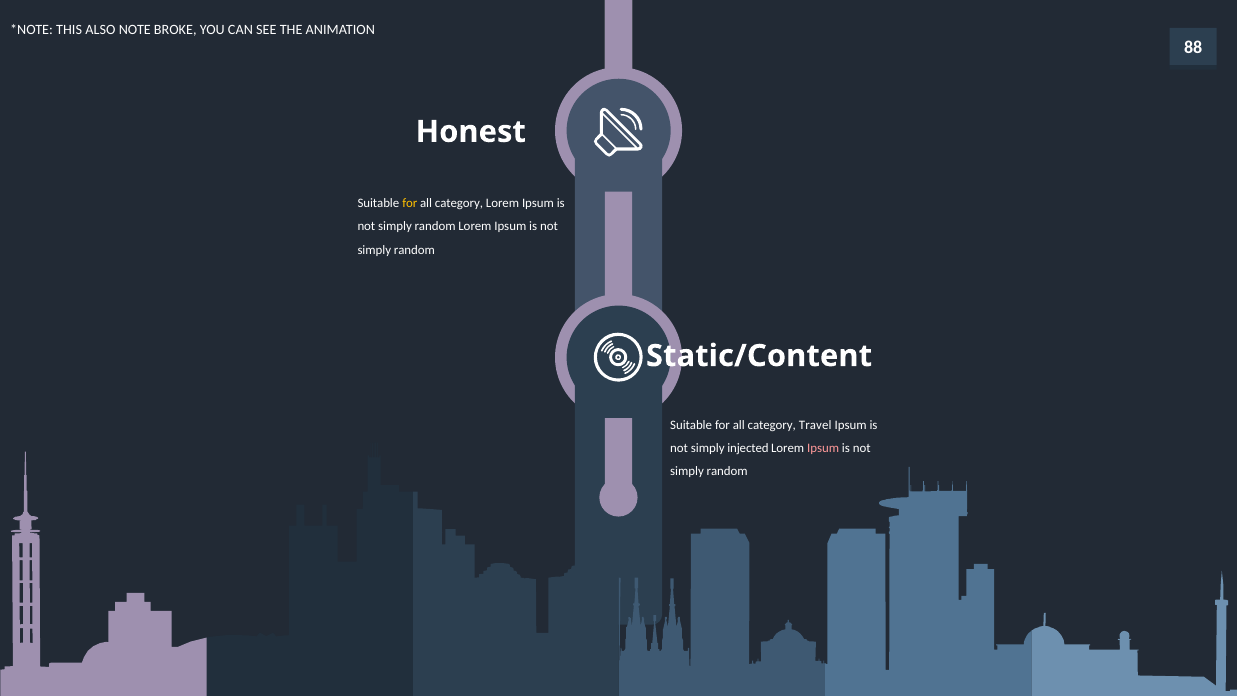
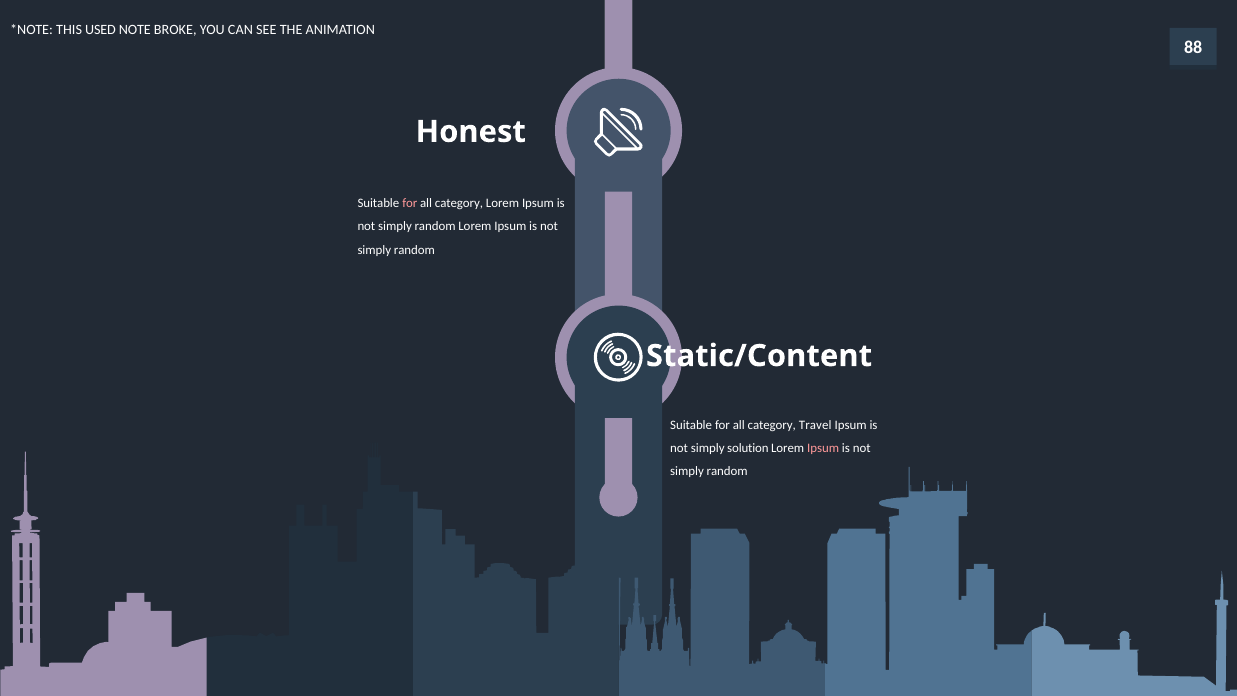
ALSO: ALSO -> USED (100, 29)
for colour: yellow -> pink (410, 203)
injected: injected -> solution (748, 448)
